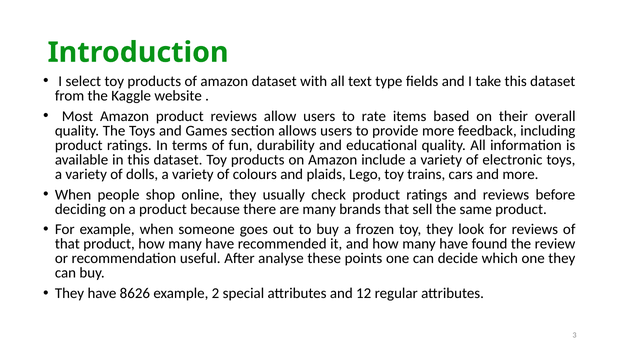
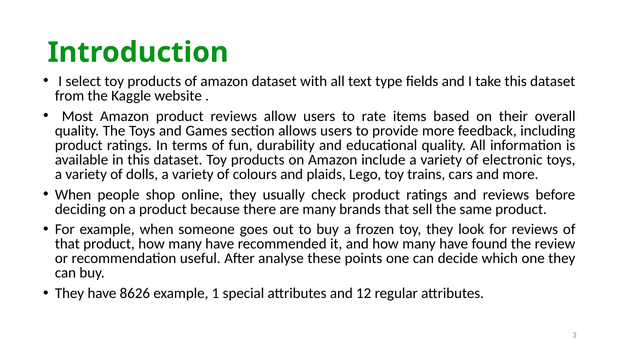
2: 2 -> 1 (216, 293)
